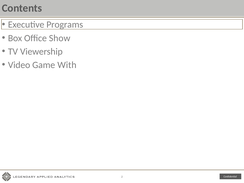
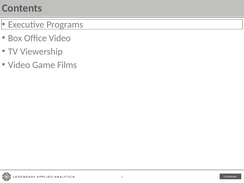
Office Show: Show -> Video (60, 38)
With: With -> Films (67, 65)
